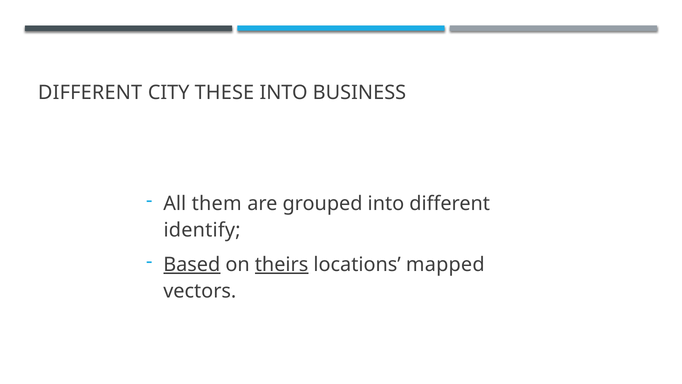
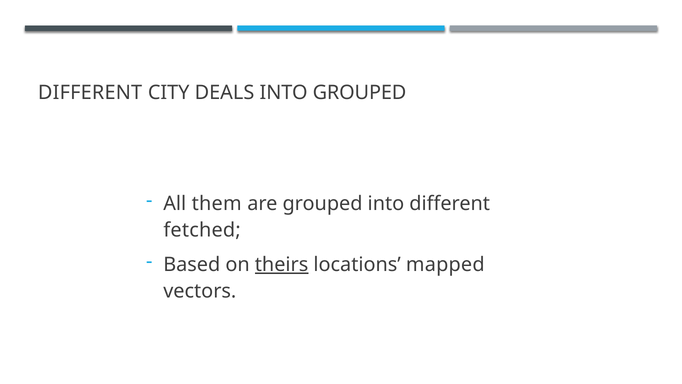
THESE: THESE -> DEALS (224, 93)
INTO BUSINESS: BUSINESS -> GROUPED (360, 93)
identify: identify -> fetched (202, 230)
Based underline: present -> none (192, 264)
